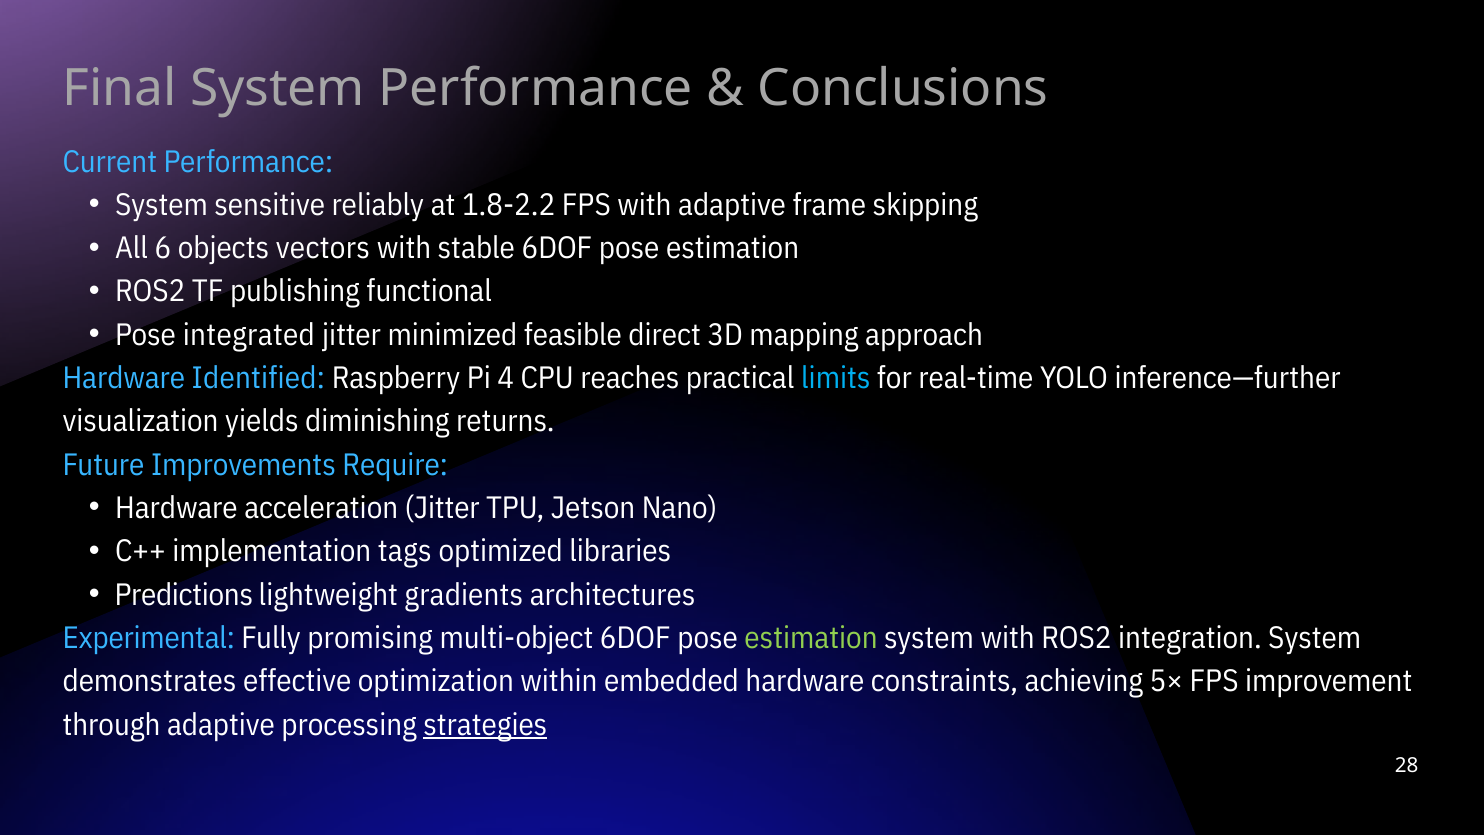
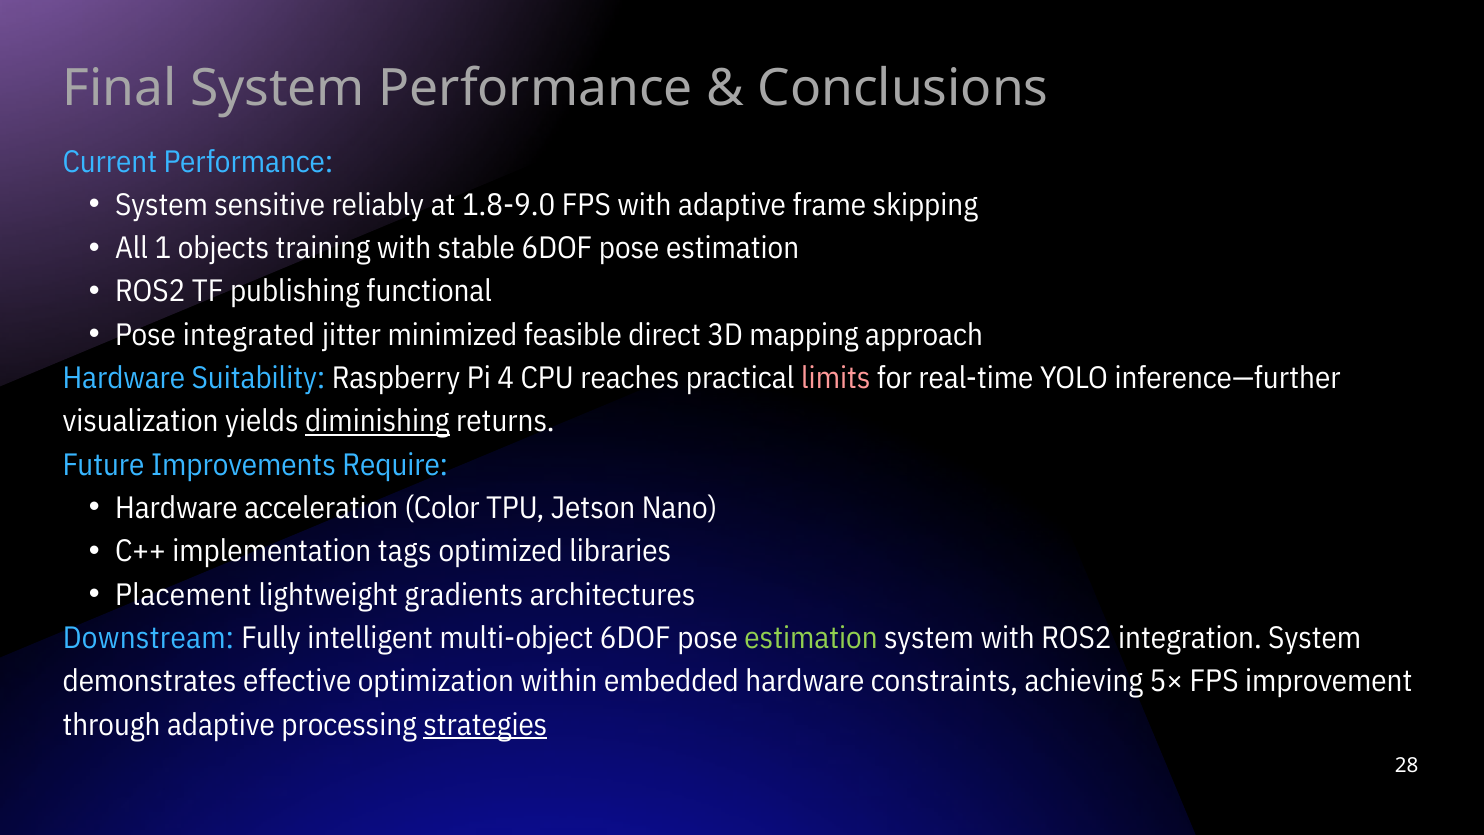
1.8-2.2: 1.8-2.2 -> 1.8-9.0 (509, 205)
6: 6 -> 1 (163, 248)
vectors: vectors -> training (323, 248)
Identified: Identified -> Suitability (258, 378)
limits colour: light blue -> pink (836, 378)
diminishing underline: none -> present (377, 422)
acceleration Jitter: Jitter -> Color (442, 508)
Predictions: Predictions -> Placement (183, 595)
Experimental: Experimental -> Downstream (148, 638)
promising: promising -> intelligent (370, 638)
